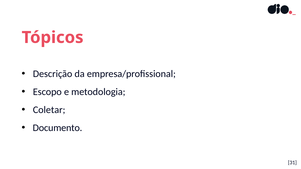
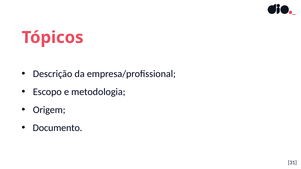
Coletar: Coletar -> Origem (49, 110)
